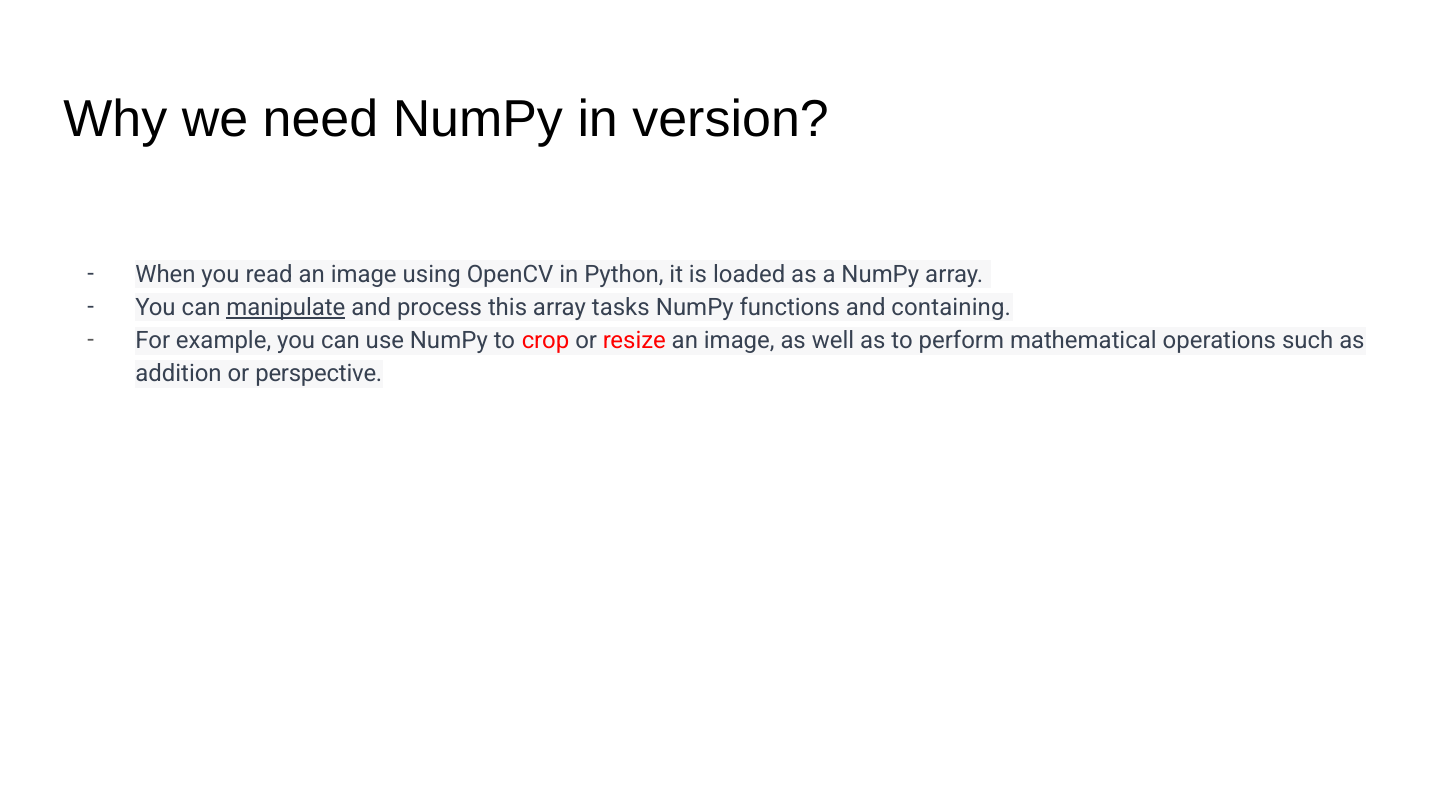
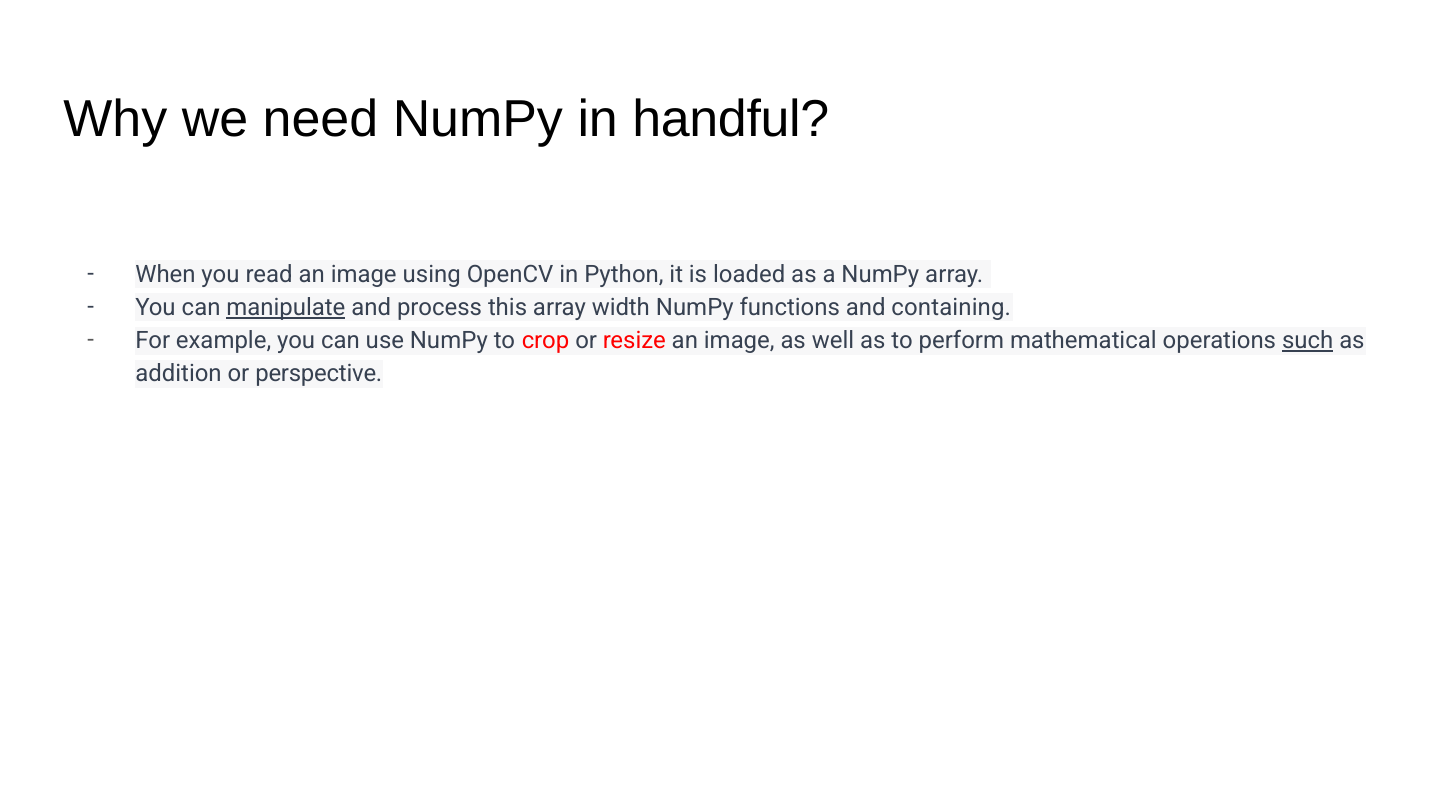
version: version -> handful (731, 119)
tasks: tasks -> width (621, 308)
such underline: none -> present (1308, 341)
